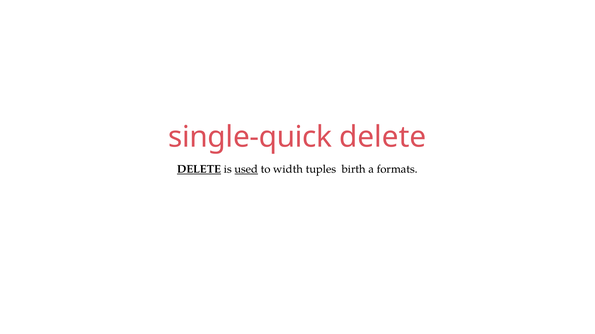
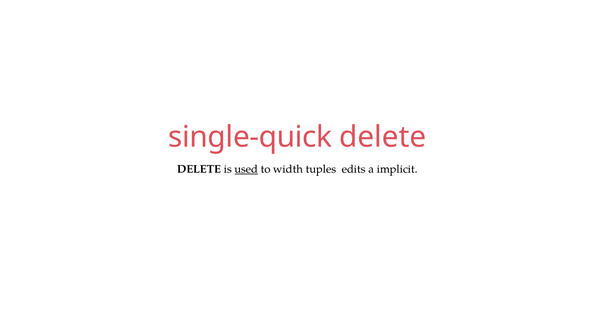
DELETE underline: present -> none (199, 170)
birth: birth -> edits (354, 170)
formats: formats -> implicit (397, 170)
